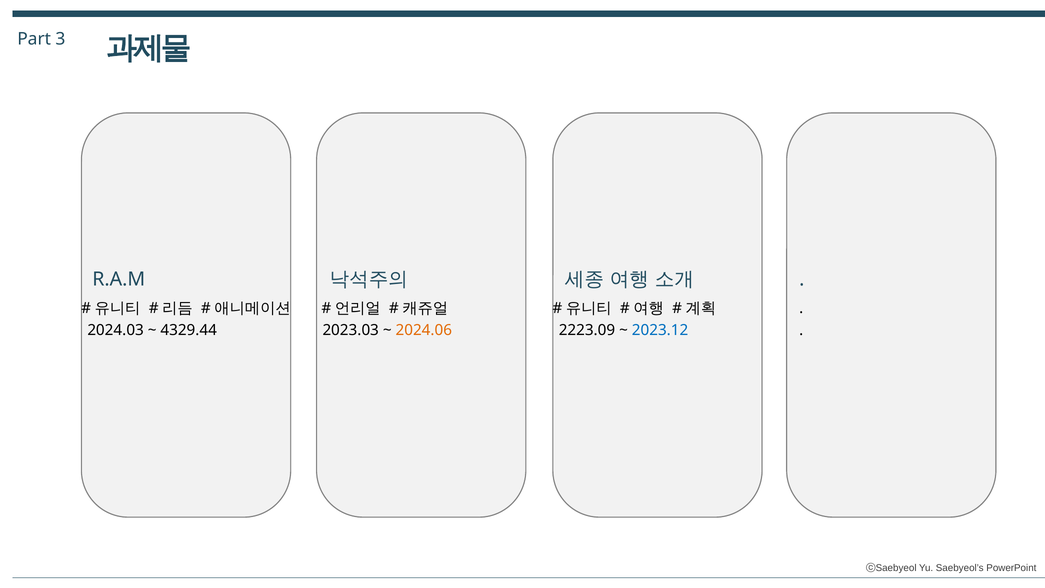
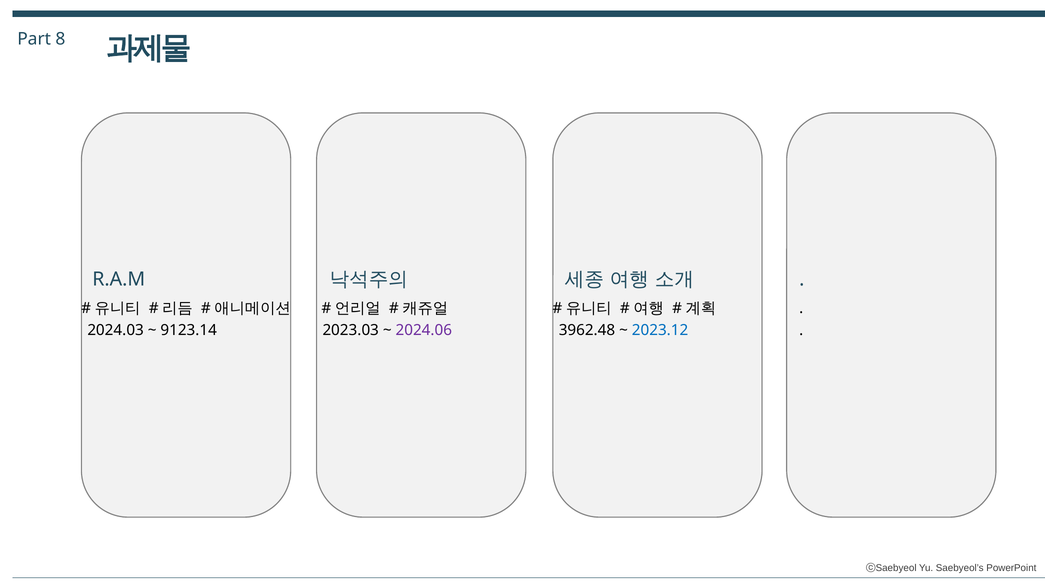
3: 3 -> 8 (60, 39)
4329.44: 4329.44 -> 9123.14 (189, 330)
2024.06 colour: orange -> purple (424, 330)
2223.09: 2223.09 -> 3962.48 (587, 330)
